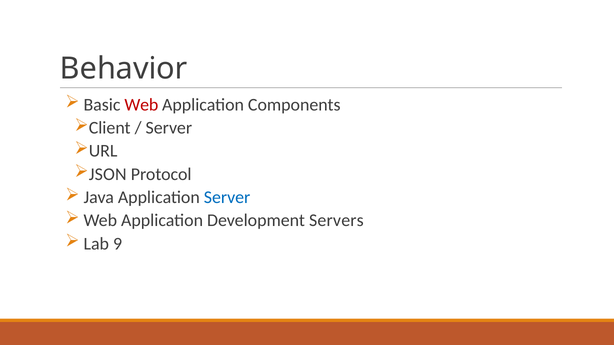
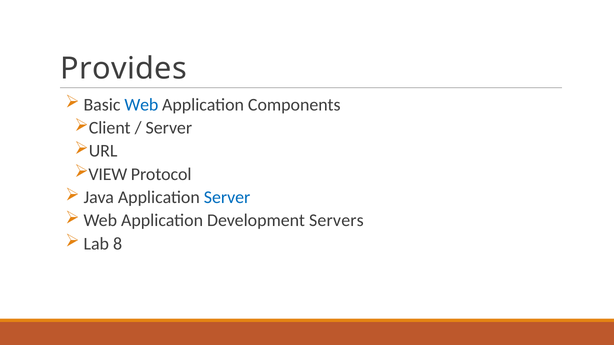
Behavior: Behavior -> Provides (124, 69)
Web colour: red -> blue (141, 105)
JSON: JSON -> VIEW (108, 174)
9: 9 -> 8 (118, 244)
